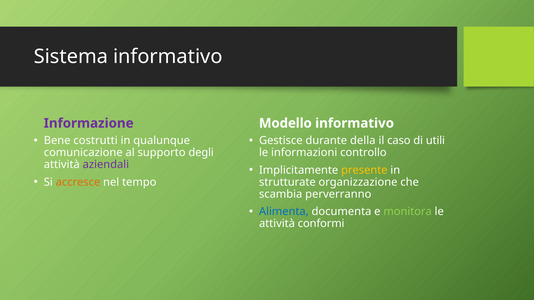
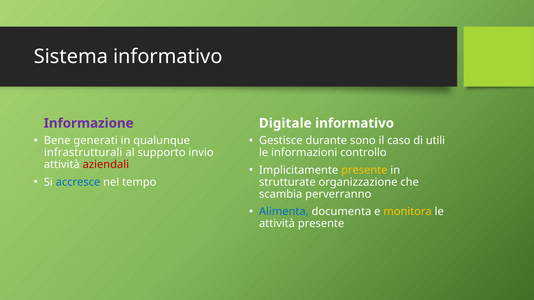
Modello: Modello -> Digitale (285, 123)
costrutti: costrutti -> generati (96, 141)
della: della -> sono (363, 141)
comunicazione: comunicazione -> infrastrutturali (83, 153)
degli: degli -> invio (201, 153)
aziendali colour: purple -> red (106, 165)
accresce colour: orange -> blue (78, 182)
monitora colour: light green -> yellow (408, 212)
attività conformi: conformi -> presente (321, 224)
